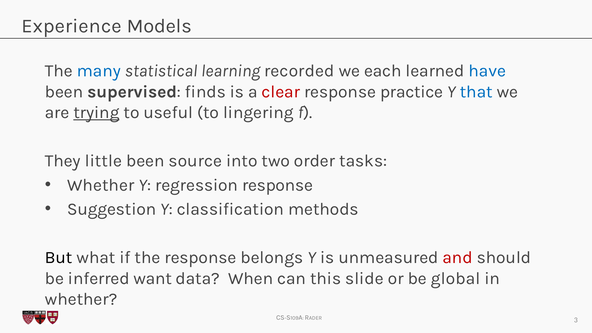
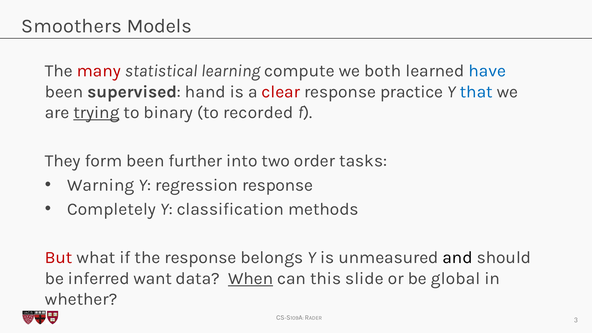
Experience: Experience -> Smoothers (72, 26)
many colour: blue -> red (99, 71)
recorded: recorded -> compute (299, 71)
each: each -> both (383, 71)
finds: finds -> hand (205, 92)
useful: useful -> binary (168, 112)
lingering: lingering -> recorded (258, 112)
little: little -> form (104, 161)
source: source -> further (195, 161)
Whether: Whether -> Warning (101, 185)
Suggestion: Suggestion -> Completely (112, 209)
But colour: black -> red (59, 258)
and colour: red -> black (458, 258)
When underline: none -> present (251, 278)
